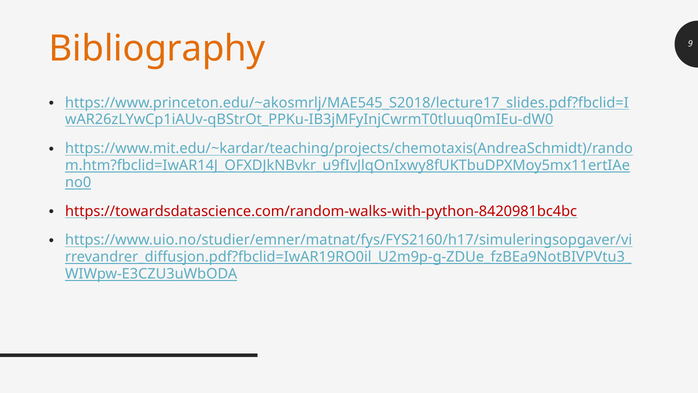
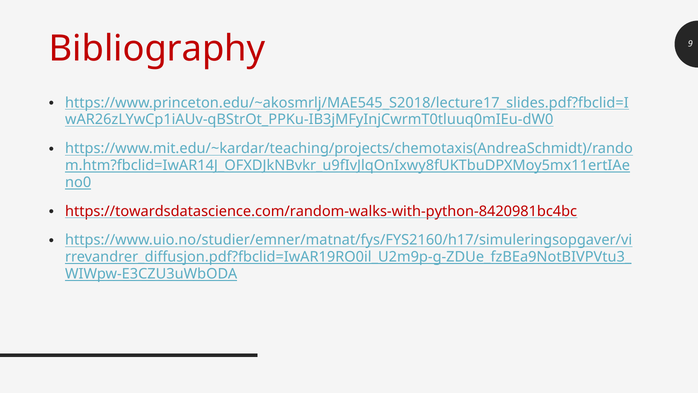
Bibliography colour: orange -> red (157, 49)
